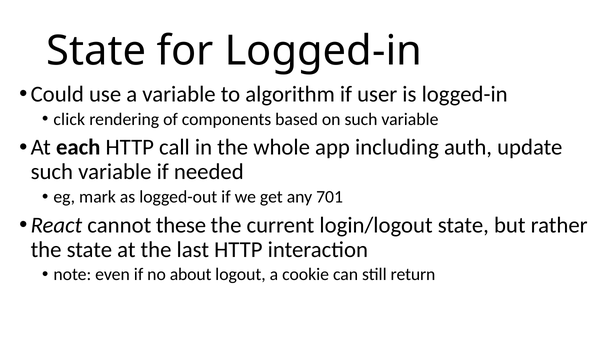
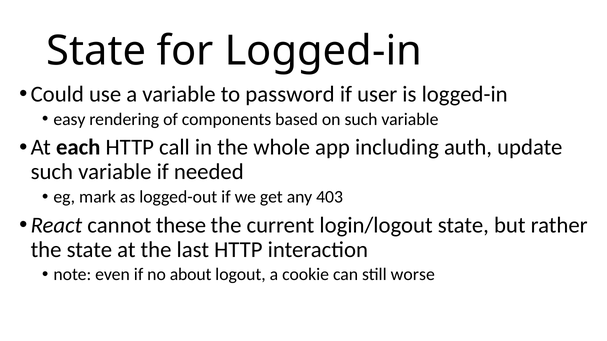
algorithm: algorithm -> password (290, 94)
click: click -> easy (69, 119)
701: 701 -> 403 (330, 197)
return: return -> worse (413, 275)
